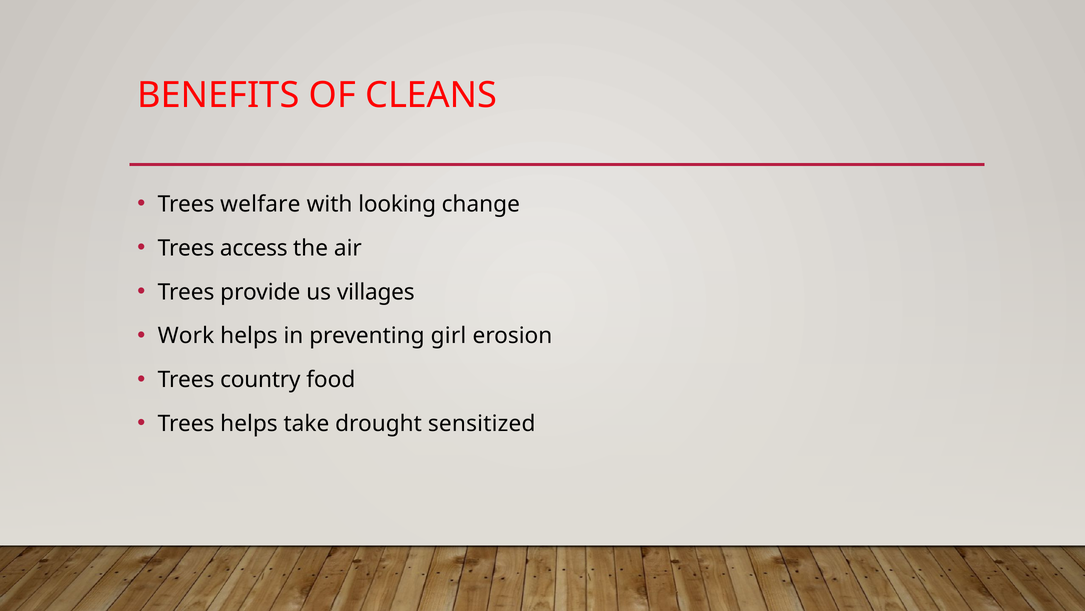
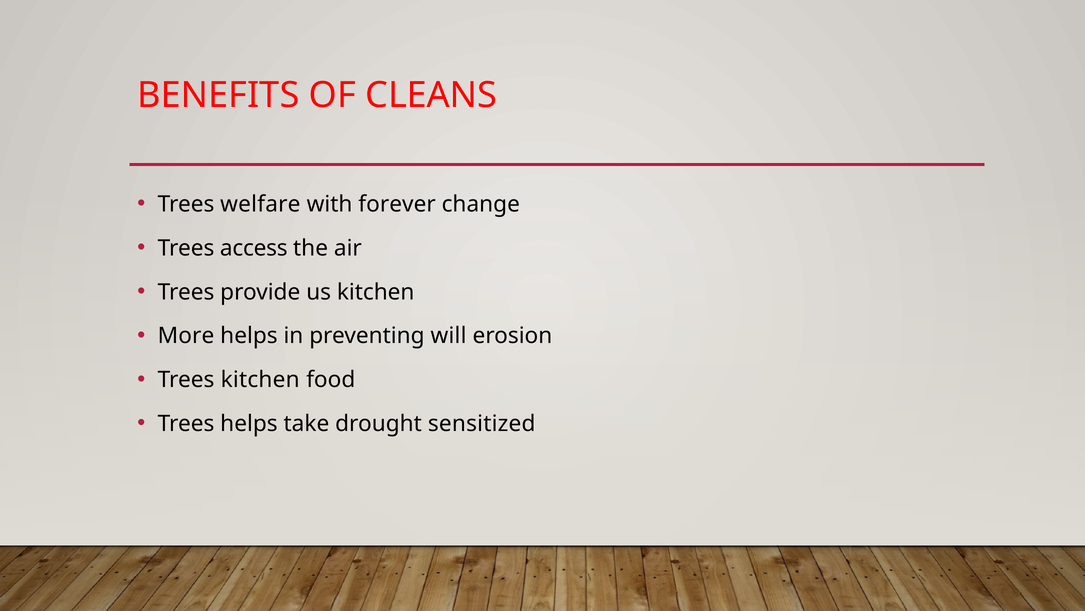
looking: looking -> forever (397, 204)
us villages: villages -> kitchen (376, 292)
Work: Work -> More (186, 336)
girl: girl -> will (448, 336)
Trees country: country -> kitchen (260, 379)
